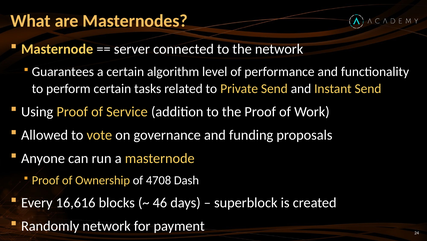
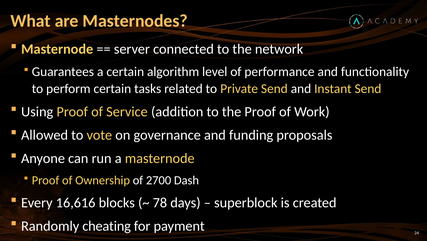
4708: 4708 -> 2700 (159, 180)
46: 46 -> 78 (160, 202)
Randomly network: network -> cheating (107, 225)
